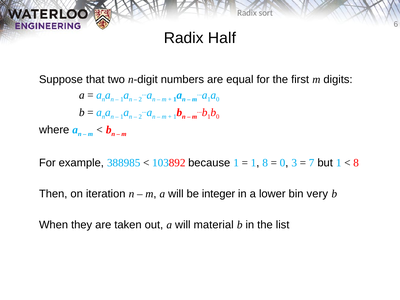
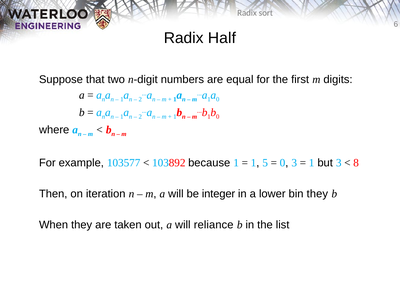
388985: 388985 -> 103577 (124, 163)
1 8: 8 -> 5 (265, 163)
7: 7 -> 1 (312, 163)
but 1: 1 -> 3 (339, 163)
bin very: very -> they (317, 194)
material: material -> reliance (214, 225)
